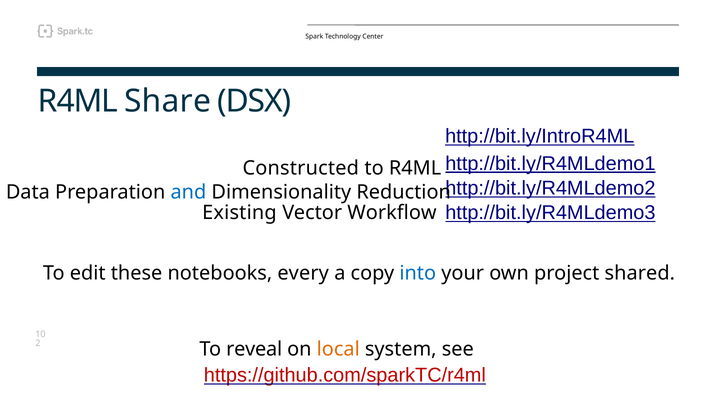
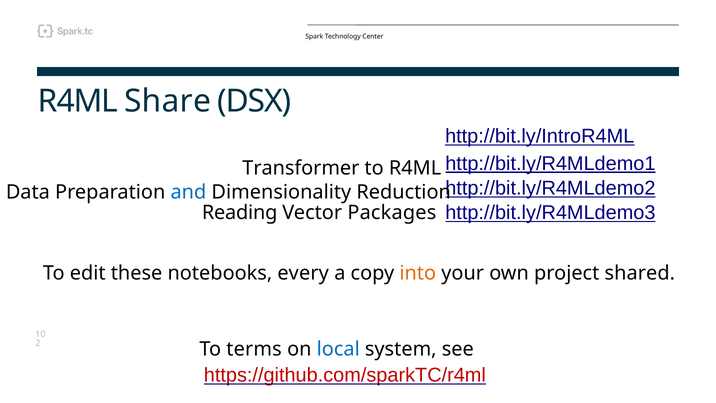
Constructed: Constructed -> Transformer (301, 168)
Existing: Existing -> Reading (240, 213)
Workflow: Workflow -> Packages (392, 213)
into colour: blue -> orange (418, 273)
reveal: reveal -> terms (254, 349)
local colour: orange -> blue (338, 349)
